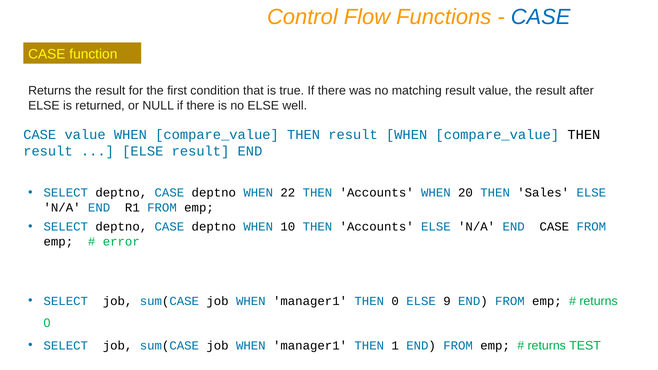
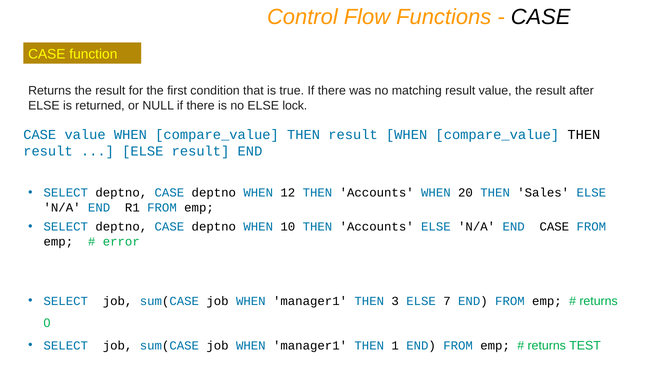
CASE colour: blue -> black (541, 17)
well: well -> lock (295, 106)
22: 22 -> 12 (288, 193)
THEN 0: 0 -> 3 (395, 301)
9: 9 -> 7 (447, 301)
